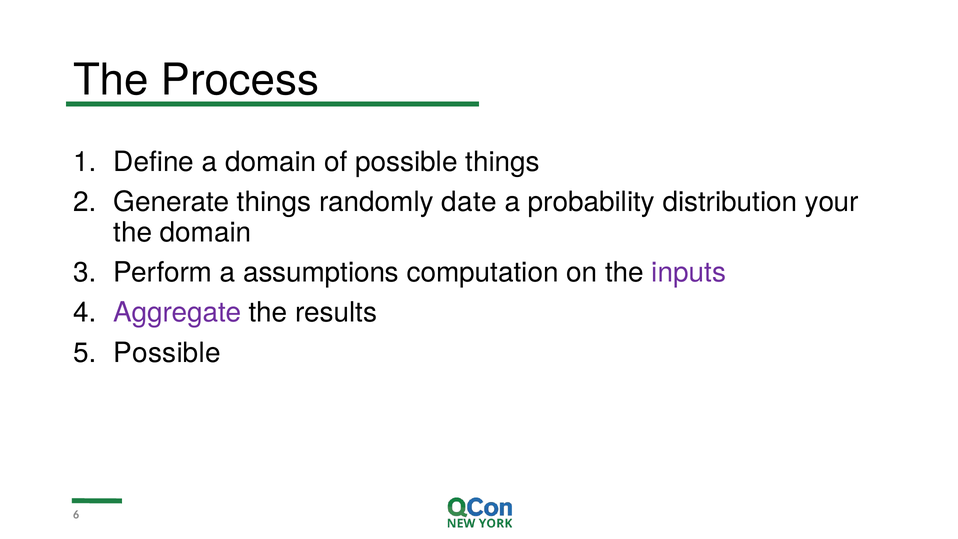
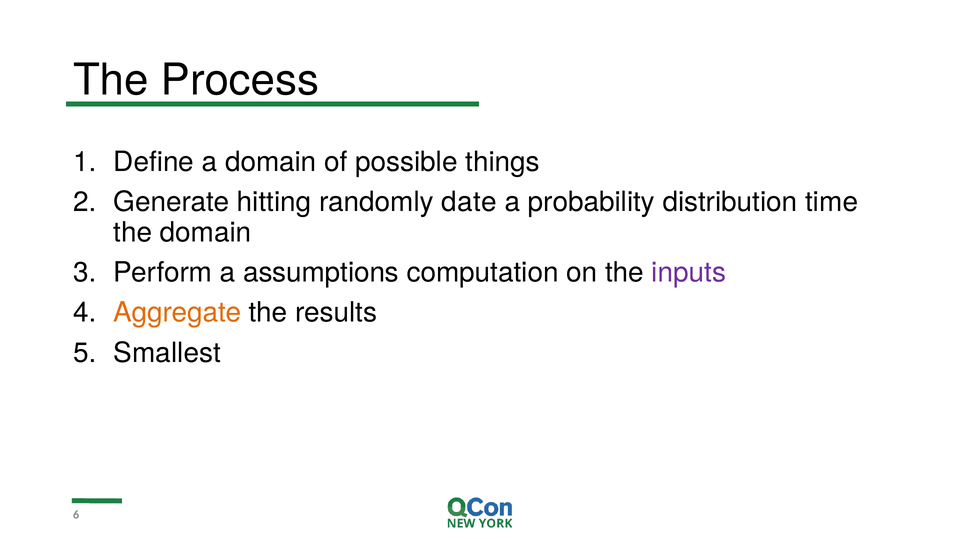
Generate things: things -> hitting (274, 202)
your: your -> time (832, 202)
Aggregate colour: purple -> orange (177, 313)
Possible: Possible -> Smallest (167, 353)
